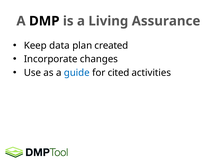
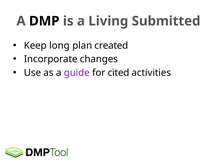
Assurance: Assurance -> Submitted (166, 21)
data: data -> long (59, 46)
guide colour: blue -> purple (77, 73)
